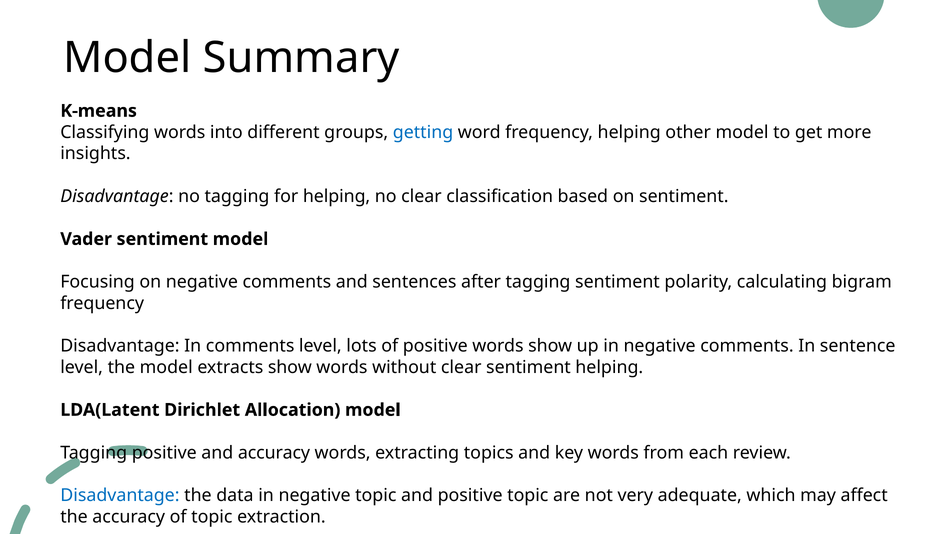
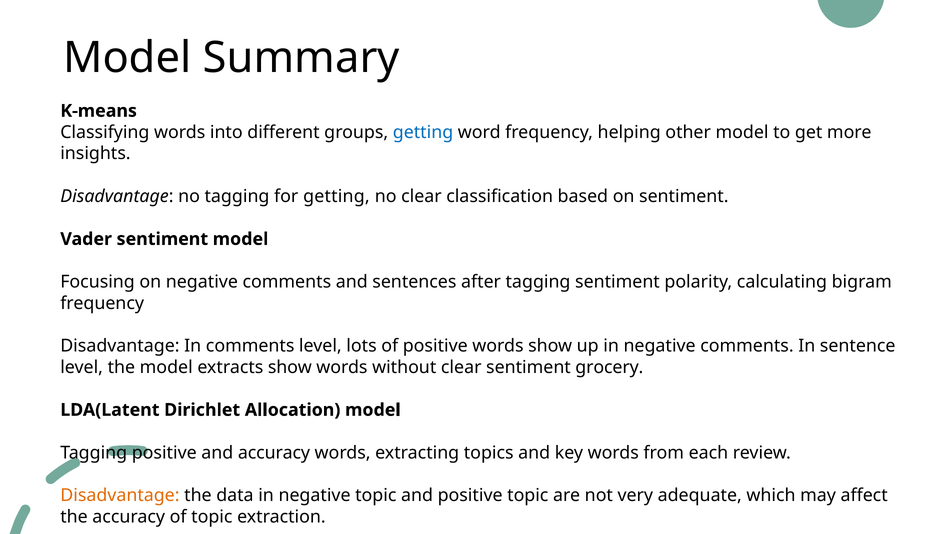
for helping: helping -> getting (336, 196)
sentiment helping: helping -> grocery (609, 367)
Disadvantage colour: blue -> orange (120, 496)
